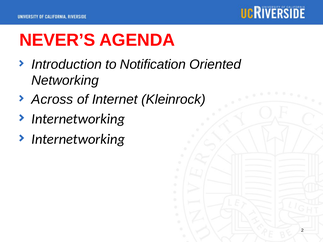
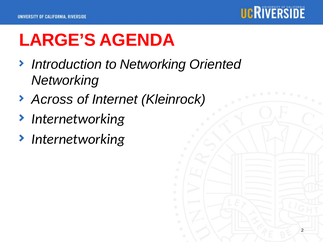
NEVER’S: NEVER’S -> LARGE’S (57, 40)
to Notification: Notification -> Networking (153, 64)
